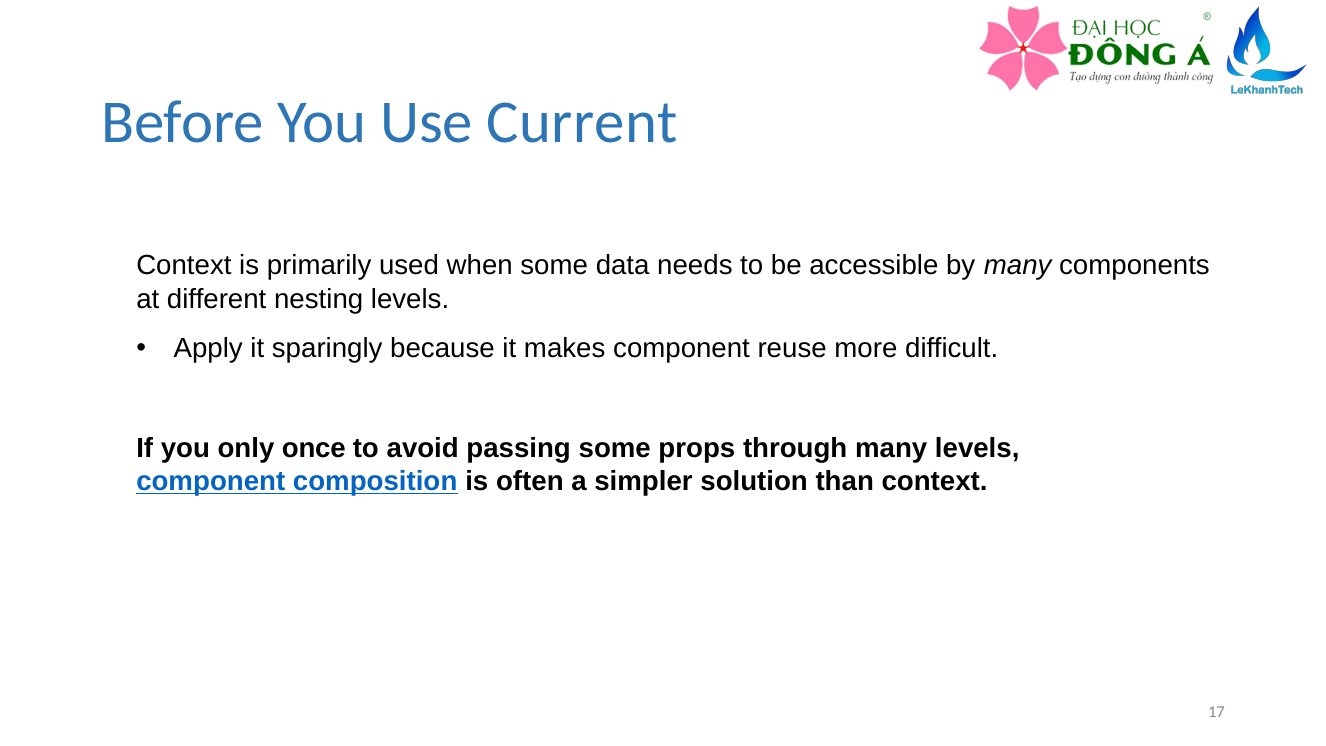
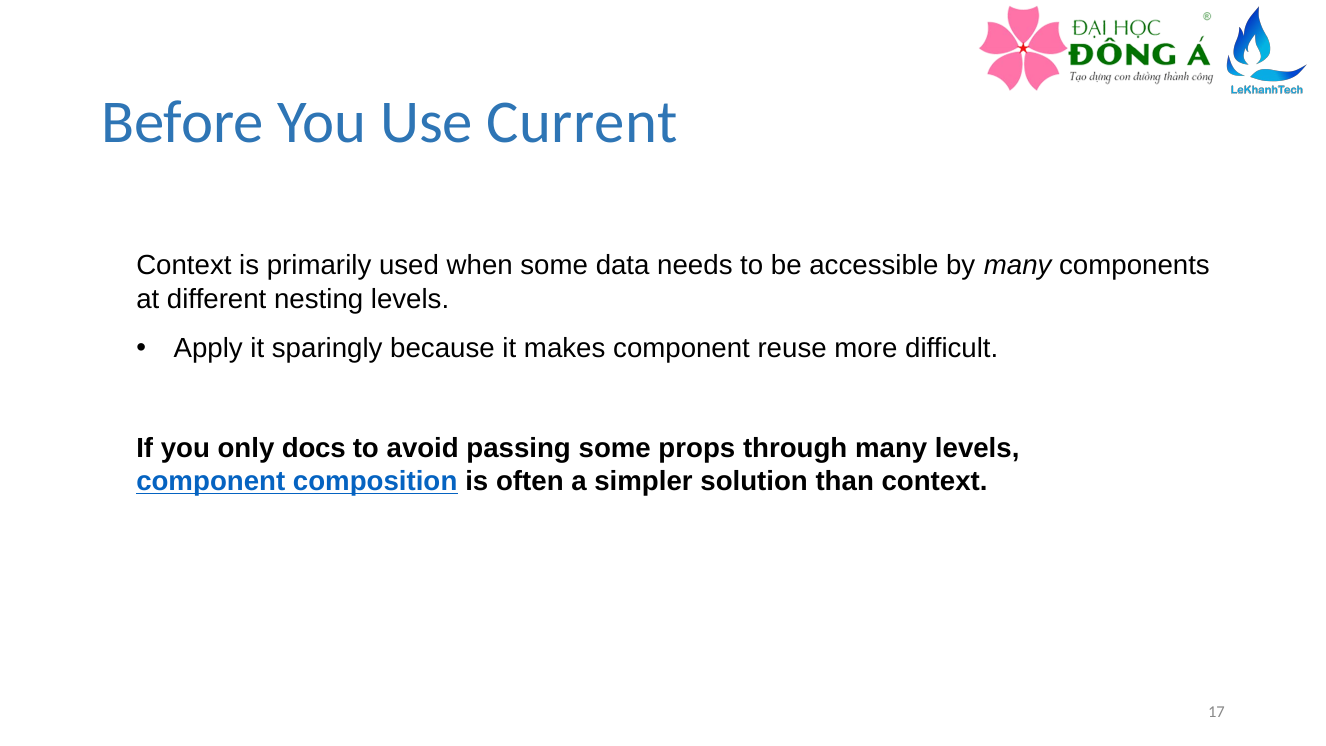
once: once -> docs (314, 448)
